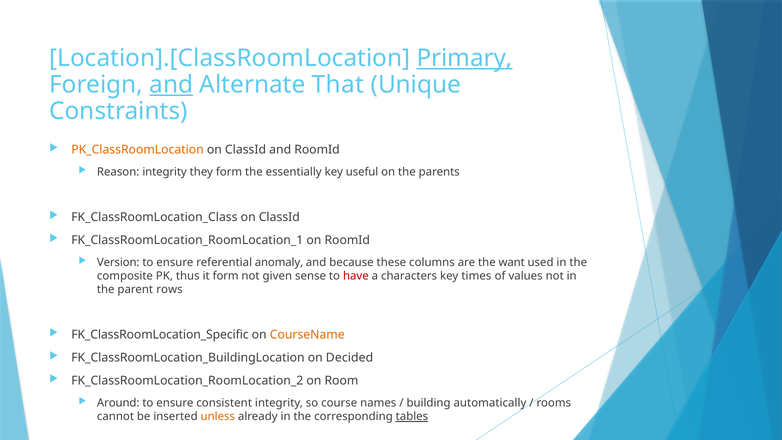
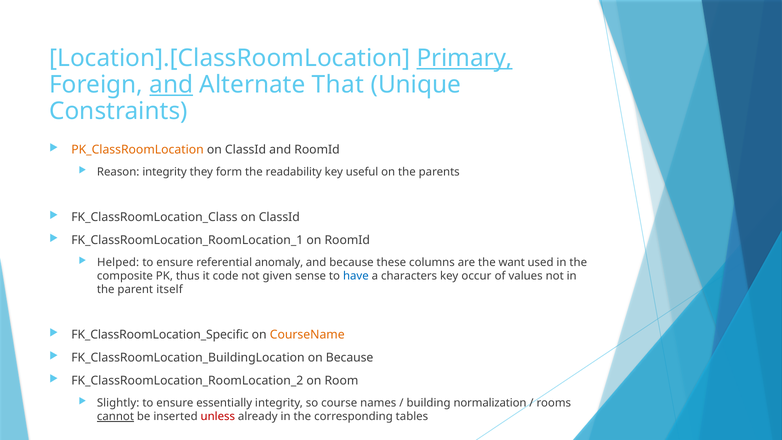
essentially: essentially -> readability (294, 172)
Version: Version -> Helped (118, 262)
it form: form -> code (226, 276)
have colour: red -> blue (356, 276)
times: times -> occur (476, 276)
rows: rows -> itself (169, 290)
on Decided: Decided -> Because (350, 358)
Around: Around -> Slightly (118, 403)
consistent: consistent -> essentially (224, 403)
automatically: automatically -> normalization (490, 403)
cannot underline: none -> present (115, 416)
unless colour: orange -> red (218, 416)
tables underline: present -> none (412, 416)
